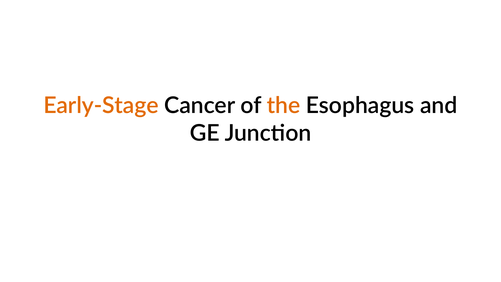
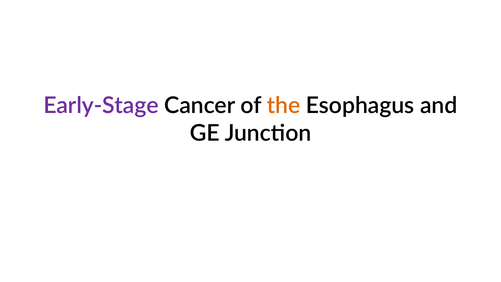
Early-Stage colour: orange -> purple (101, 106)
